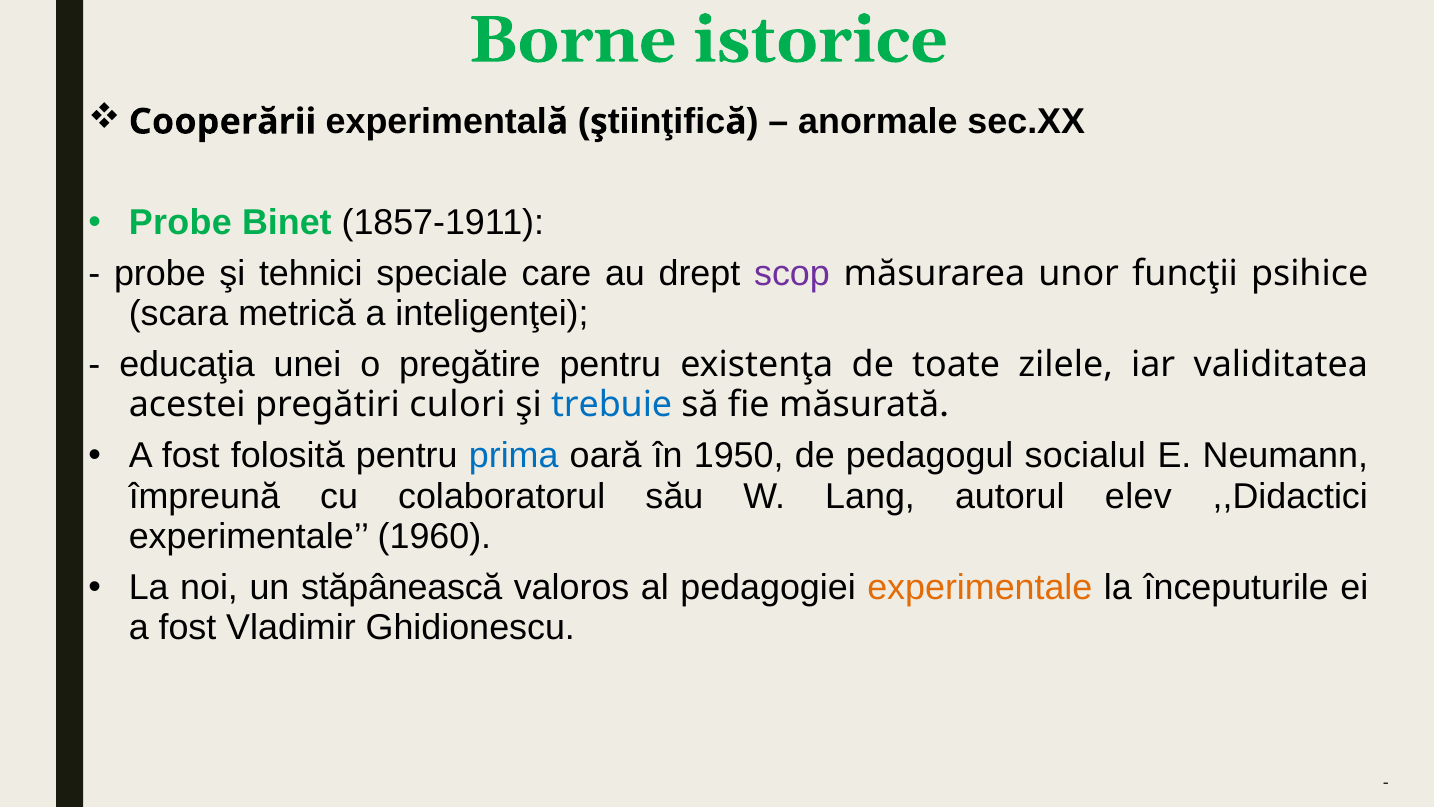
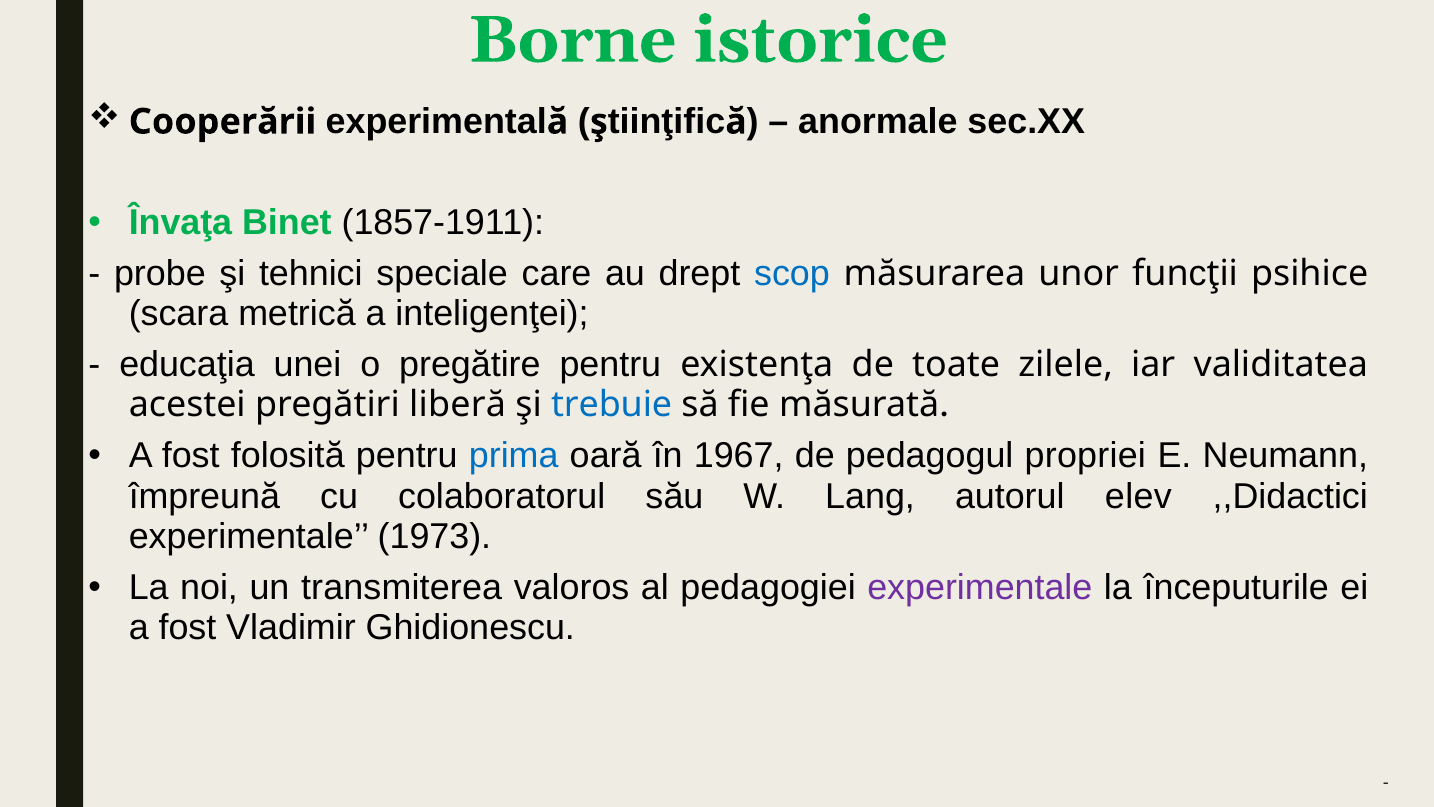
Probe: Probe -> Învaţa (180, 223)
scop colour: purple -> blue (792, 273)
culori: culori -> liberă (457, 405)
1950: 1950 -> 1967 (739, 456)
socialul: socialul -> propriei (1085, 456)
1960: 1960 -> 1973 (434, 536)
stăpânească: stăpânească -> transmiterea (402, 587)
experimentale colour: orange -> purple (980, 587)
